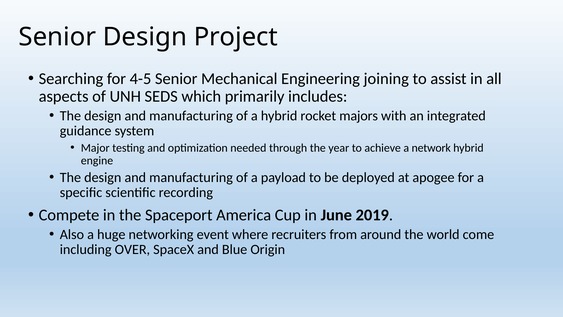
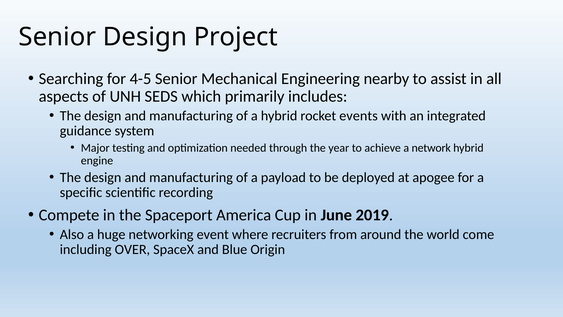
joining: joining -> nearby (386, 79)
majors: majors -> events (359, 116)
